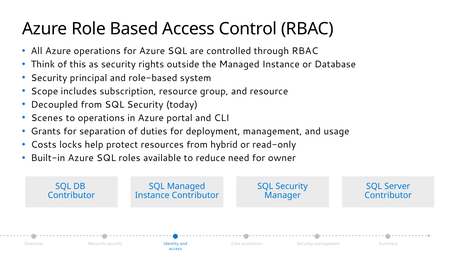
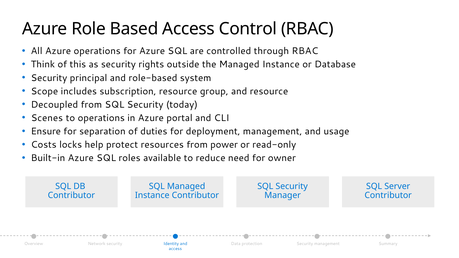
Grants: Grants -> Ensure (46, 131)
hybrid: hybrid -> power (224, 145)
